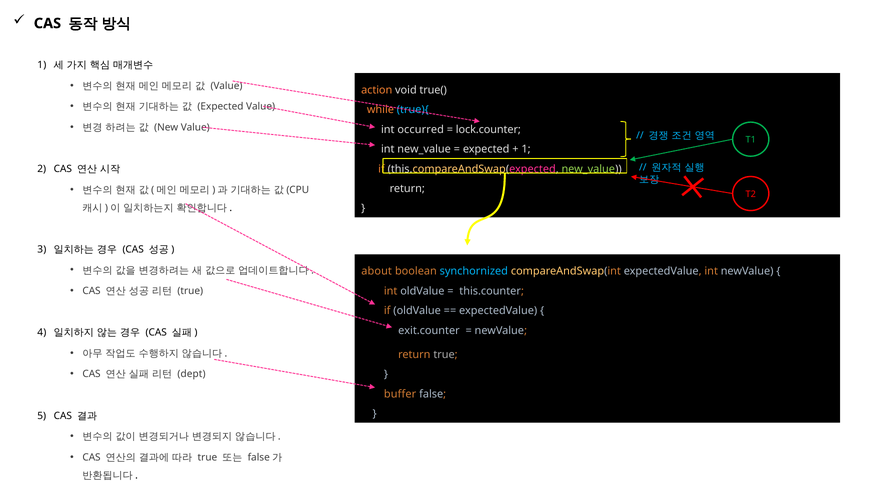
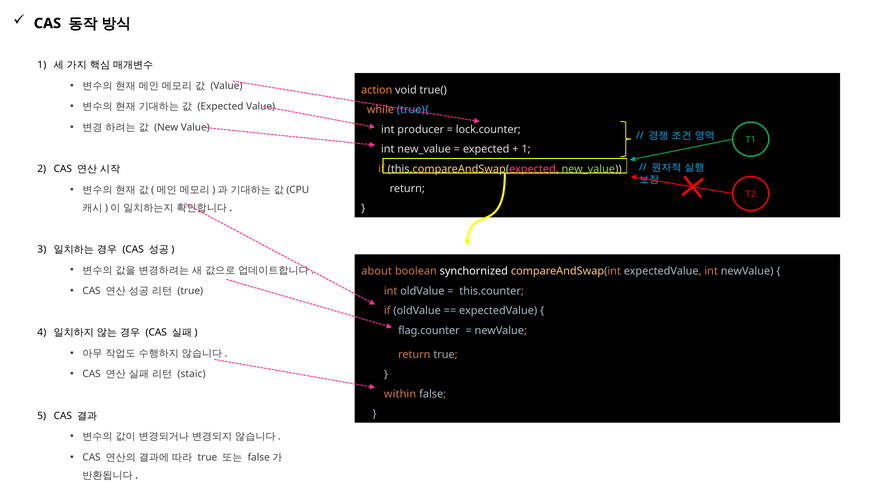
occurred: occurred -> producer (421, 130)
synchornized colour: light blue -> white (474, 271)
exit.counter: exit.counter -> flag.counter (429, 331)
dept: dept -> staic (192, 374)
buffer: buffer -> within (400, 394)
